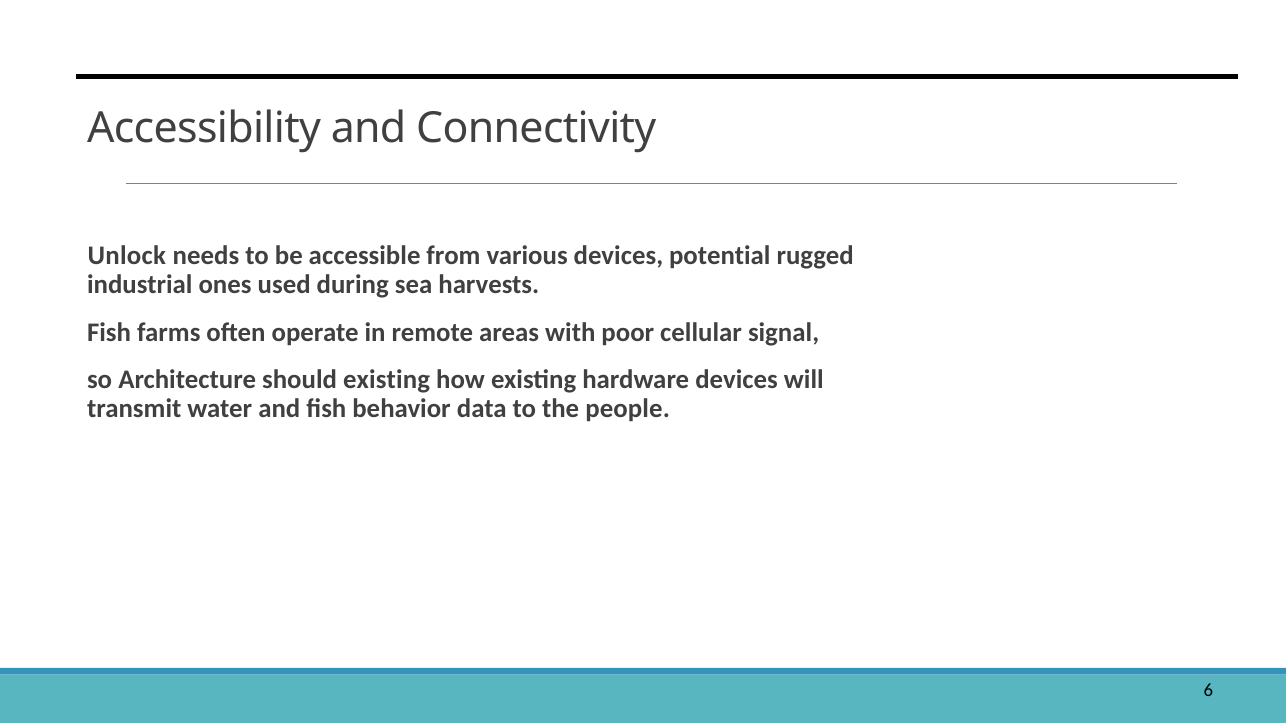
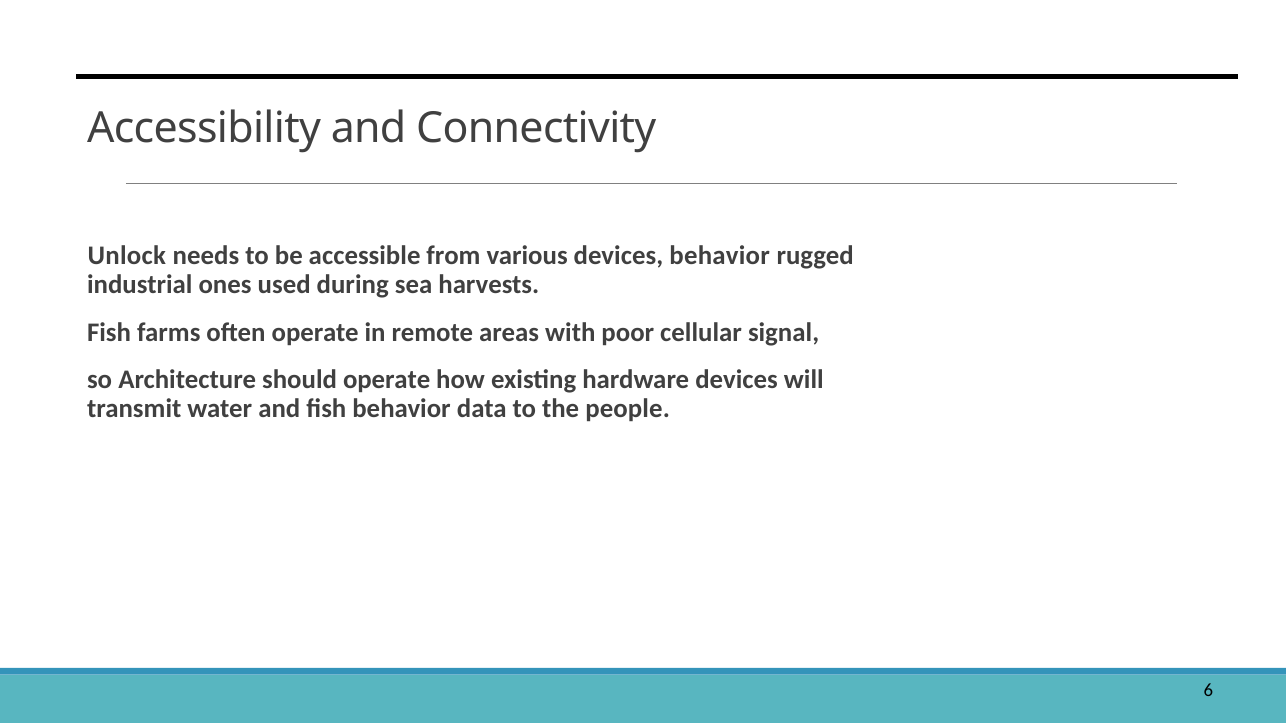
devices potential: potential -> behavior (720, 256)
should existing: existing -> operate (387, 380)
